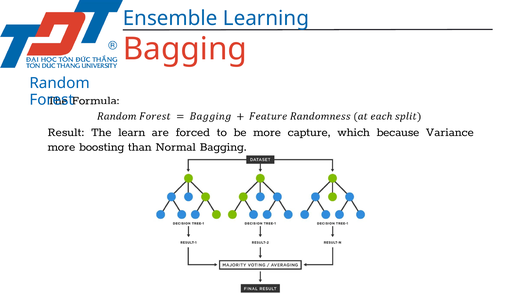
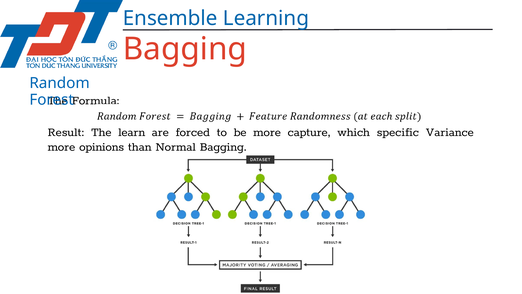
because: because -> specific (398, 132)
boosting: boosting -> opinions (102, 146)
